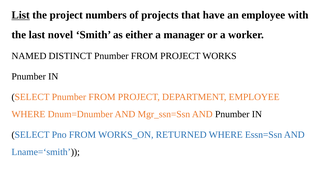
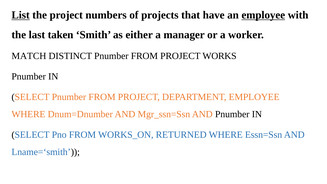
employee underline: none -> present (263, 15)
novel: novel -> taken (61, 35)
NAMED: NAMED -> MATCH (29, 56)
